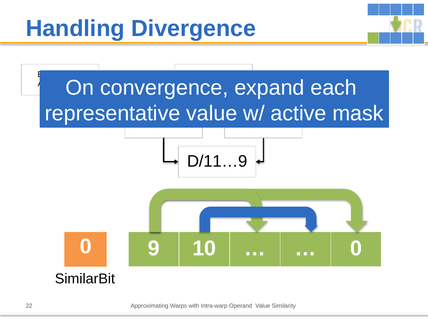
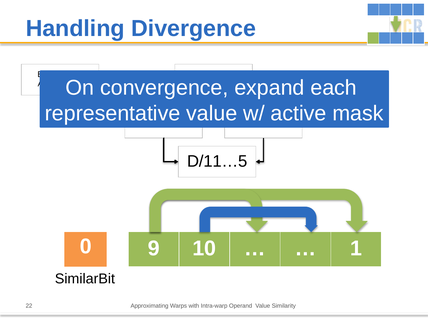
D/11…9: D/11…9 -> D/11…5 (217, 161)
0: 0 -> 1 (356, 248)
